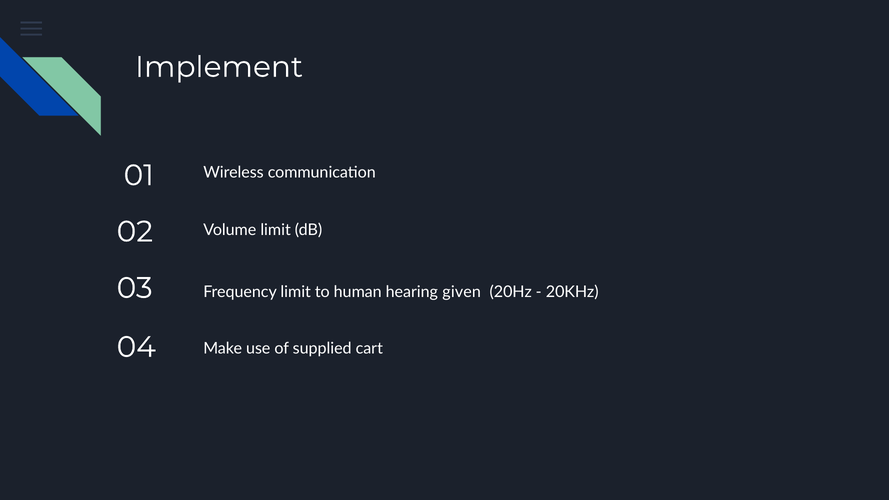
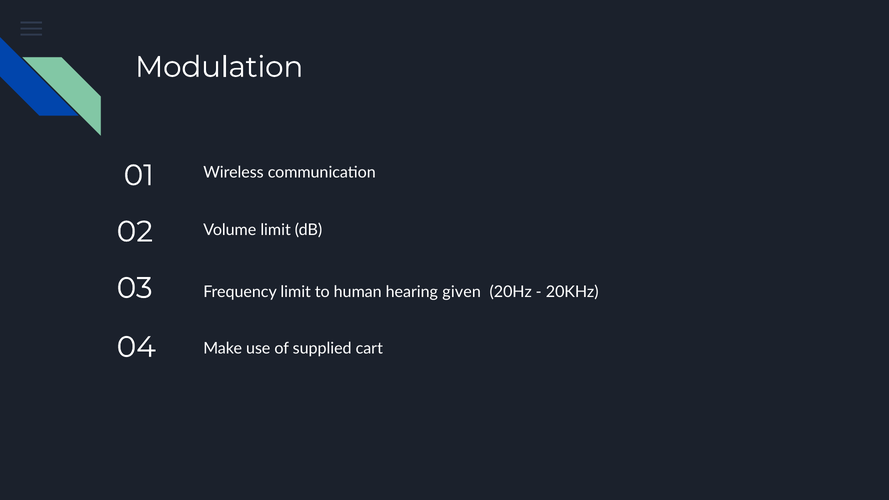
Implement: Implement -> Modulation (219, 67)
